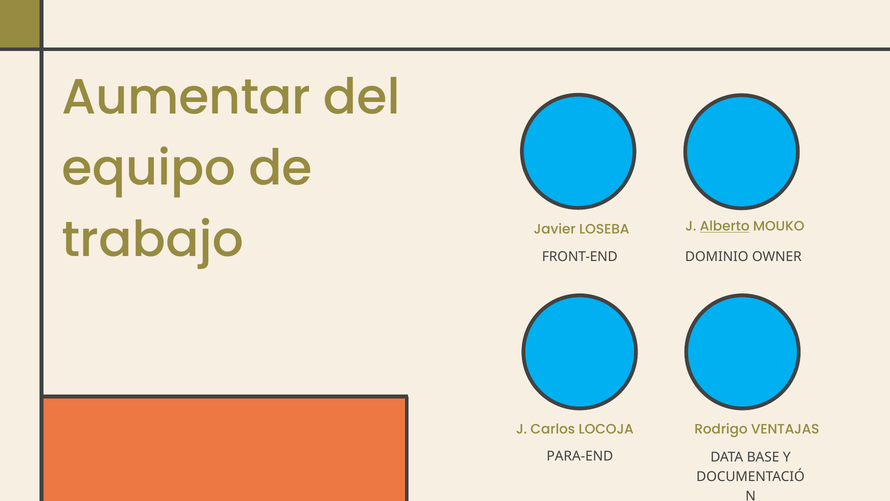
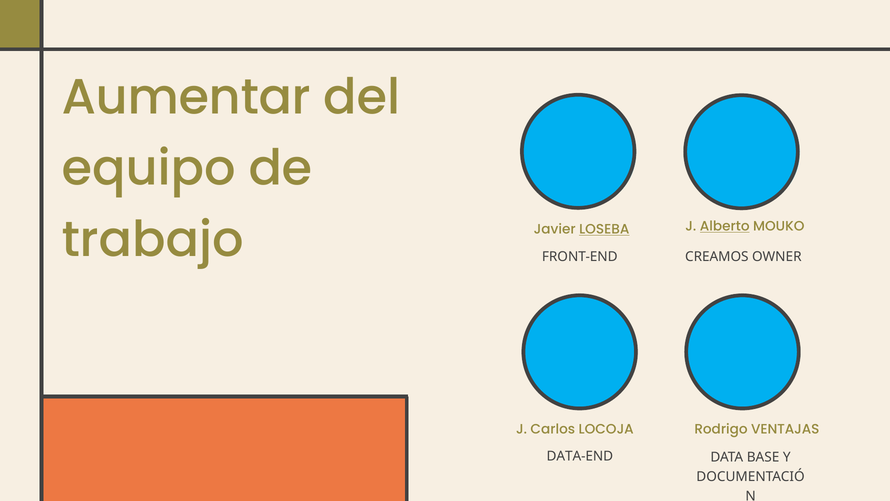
LOSEBA underline: none -> present (604, 229)
DOMINIO: DOMINIO -> CREAMOS (717, 257)
PARA-END: PARA-END -> DATA-END (580, 456)
